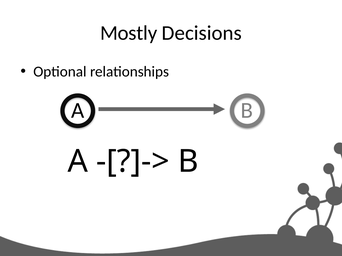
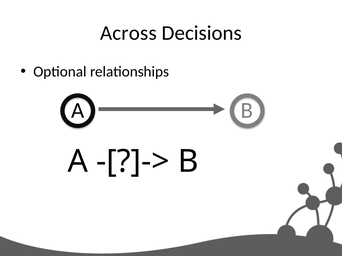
Mostly: Mostly -> Across (128, 33)
